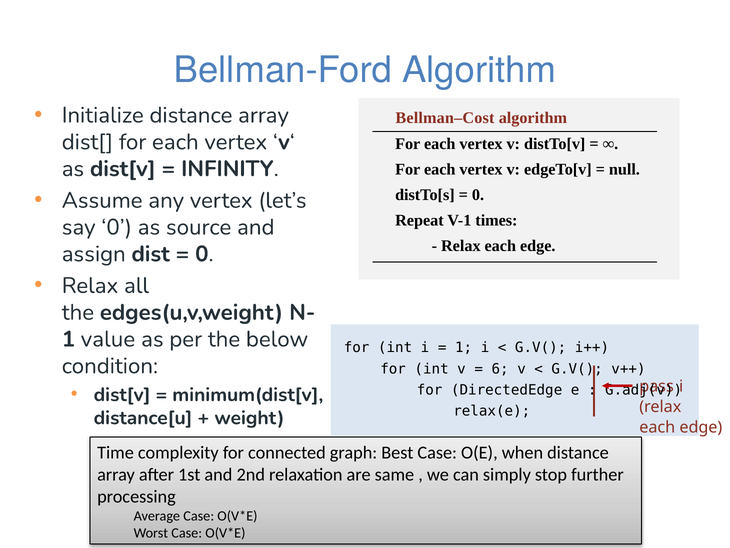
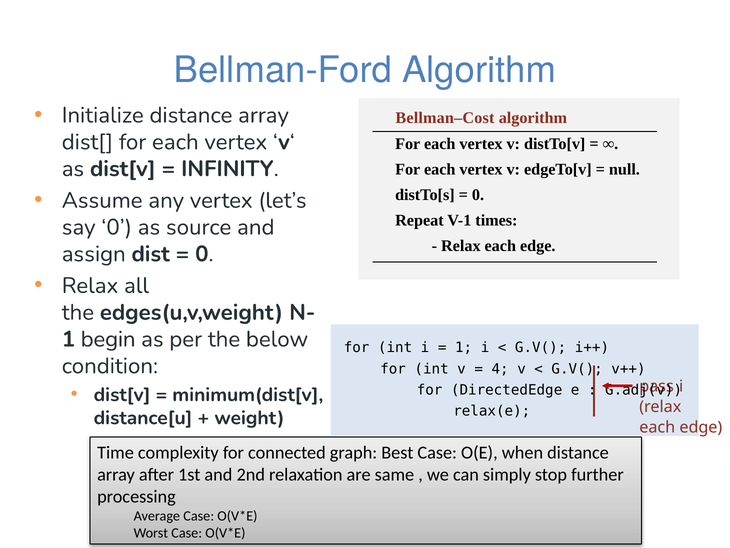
value: value -> begin (108, 339)
6: 6 -> 4 (500, 368)
